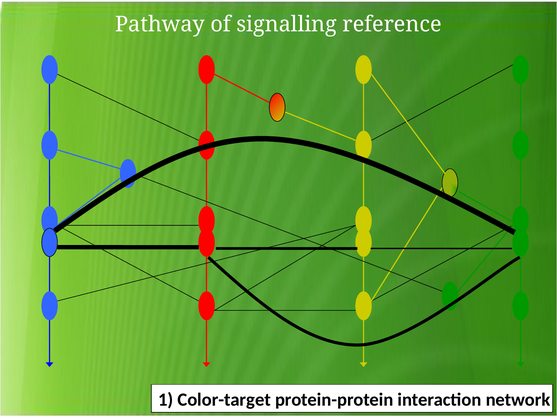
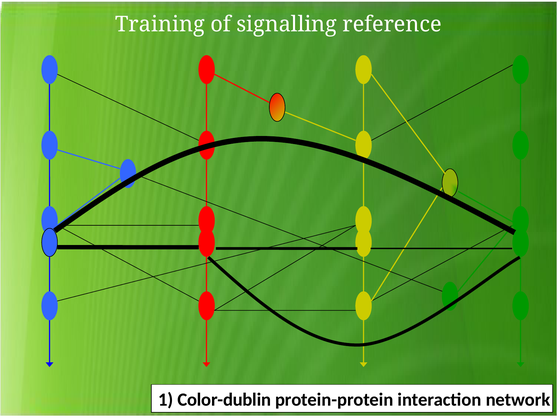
Pathway: Pathway -> Training (160, 24)
Color-target: Color-target -> Color-dublin (224, 399)
